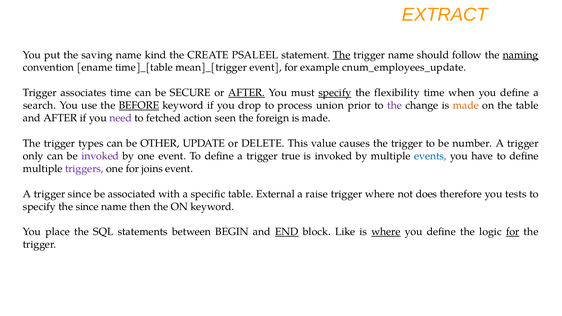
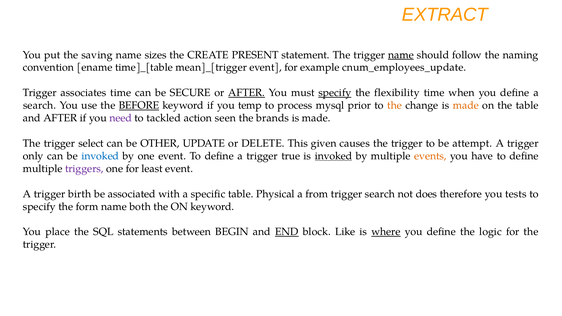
kind: kind -> sizes (156, 55)
PSALEEL: PSALEEL -> PRESENT (255, 55)
The underline: present -> none (342, 55)
name underline: none -> present (401, 55)
naming underline: present -> none (521, 55)
drop: drop -> temp (250, 105)
union: union -> mysql (330, 105)
the colour: purple -> orange (395, 105)
fetched: fetched -> tackled (164, 118)
foreign: foreign -> brands (273, 118)
types: types -> select (91, 143)
value: value -> given (324, 143)
number: number -> attempt (472, 143)
invoked colour: purple -> blue (100, 156)
invoked underline: none -> present (334, 156)
events colour: blue -> orange (430, 156)
joins: joins -> least (152, 169)
trigger since: since -> birth (80, 194)
External: External -> Physical (275, 194)
raise: raise -> from (317, 194)
trigger where: where -> search (380, 194)
the since: since -> form (87, 207)
then: then -> both (140, 207)
for underline: present -> none (513, 232)
